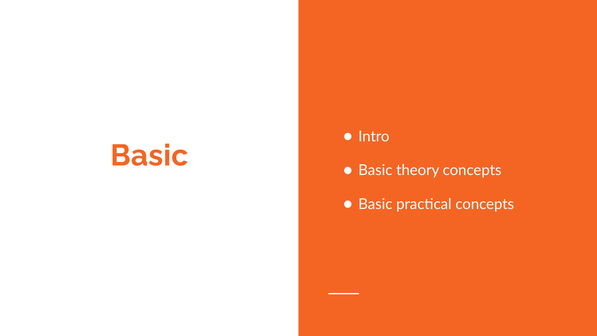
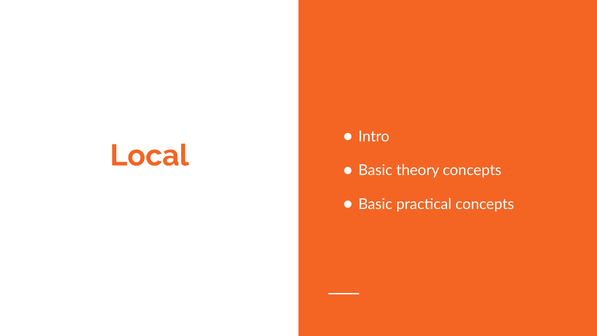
Basic: Basic -> Local (149, 155)
